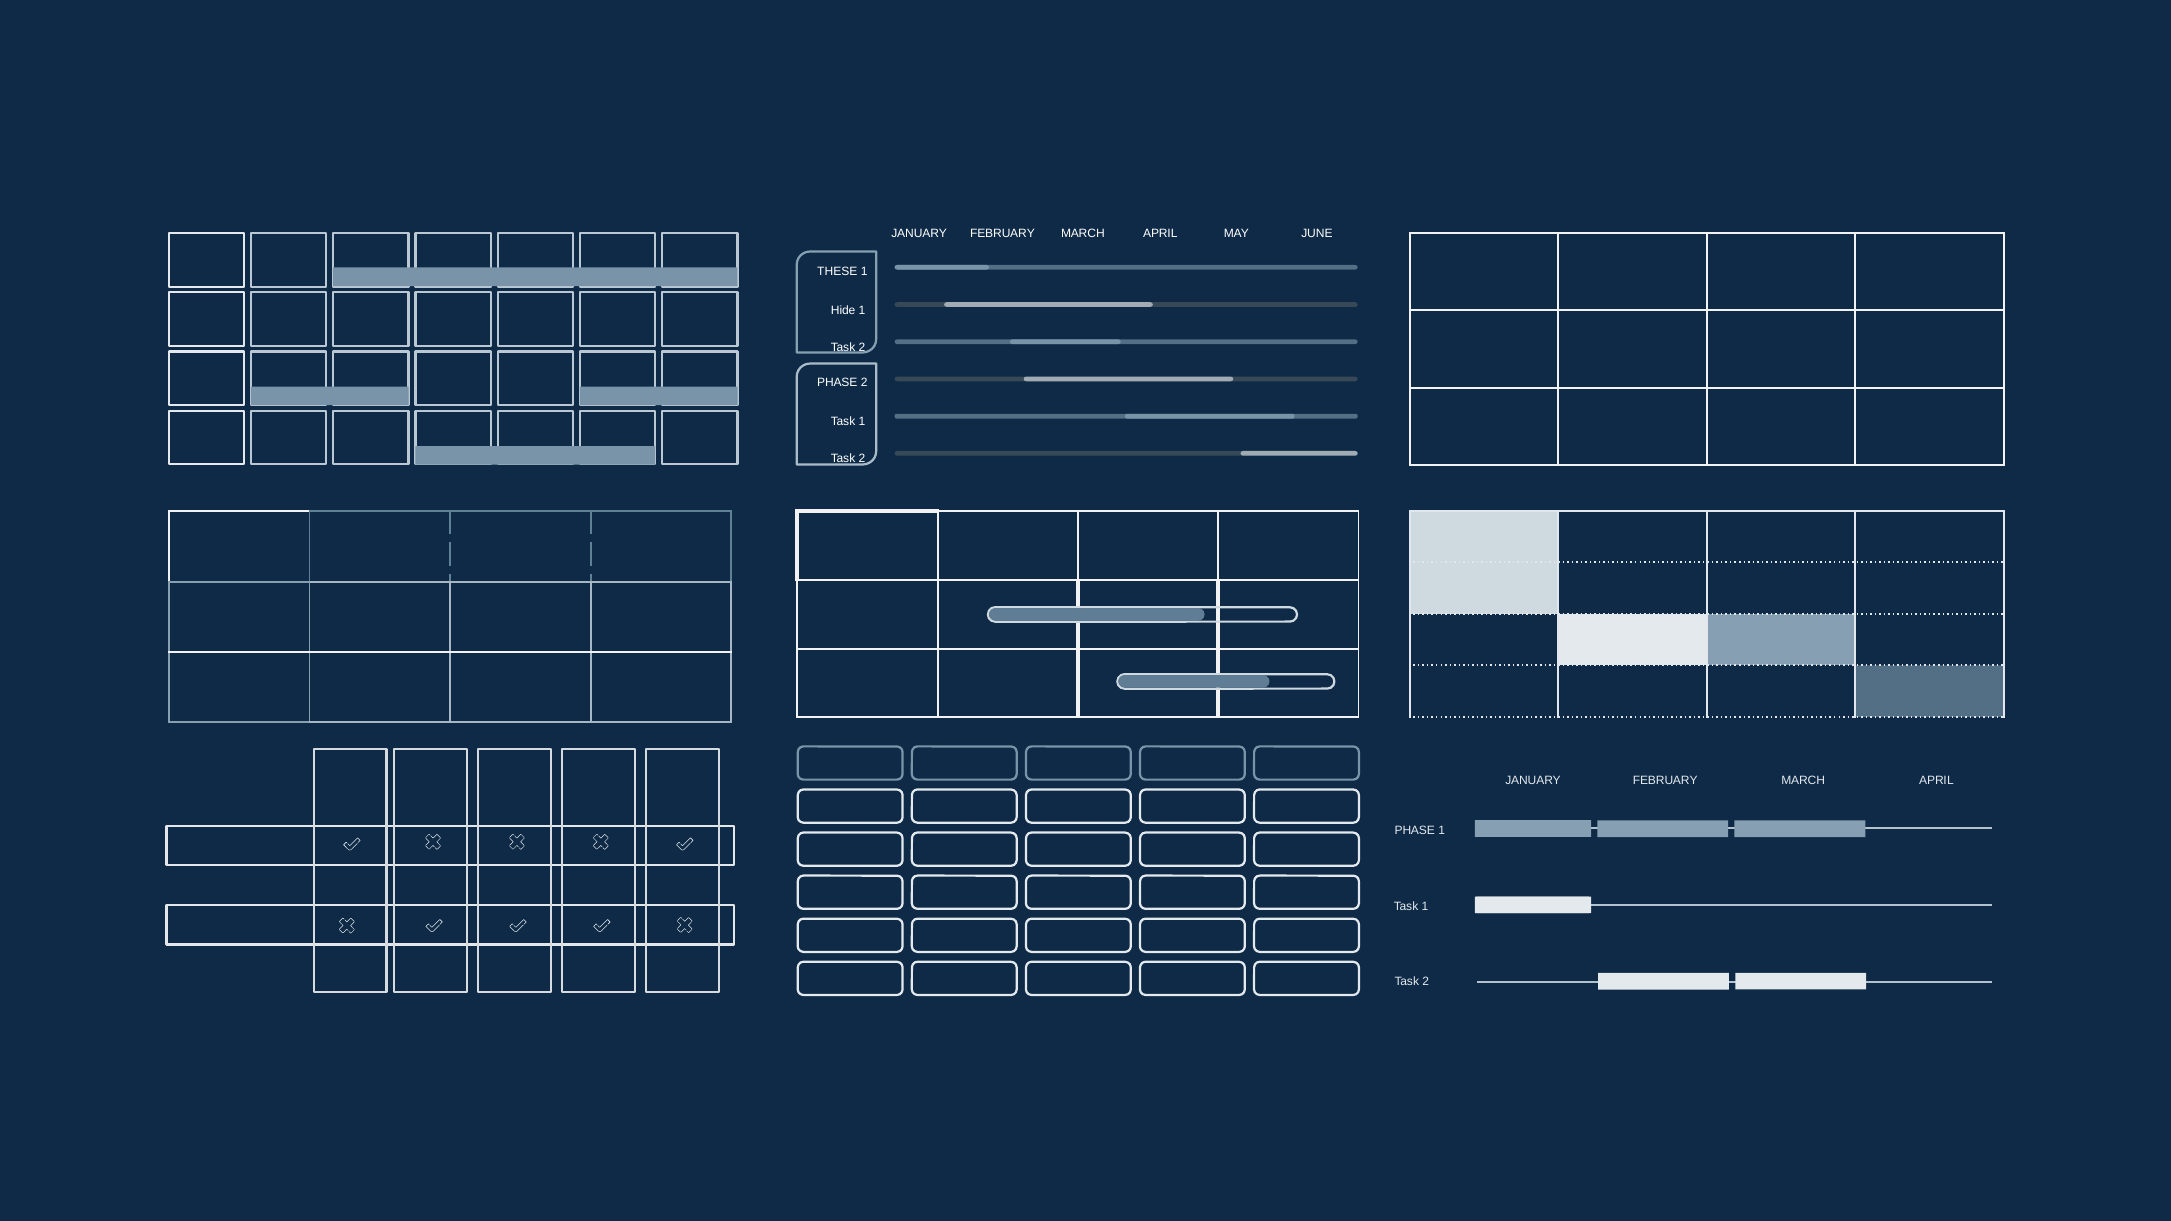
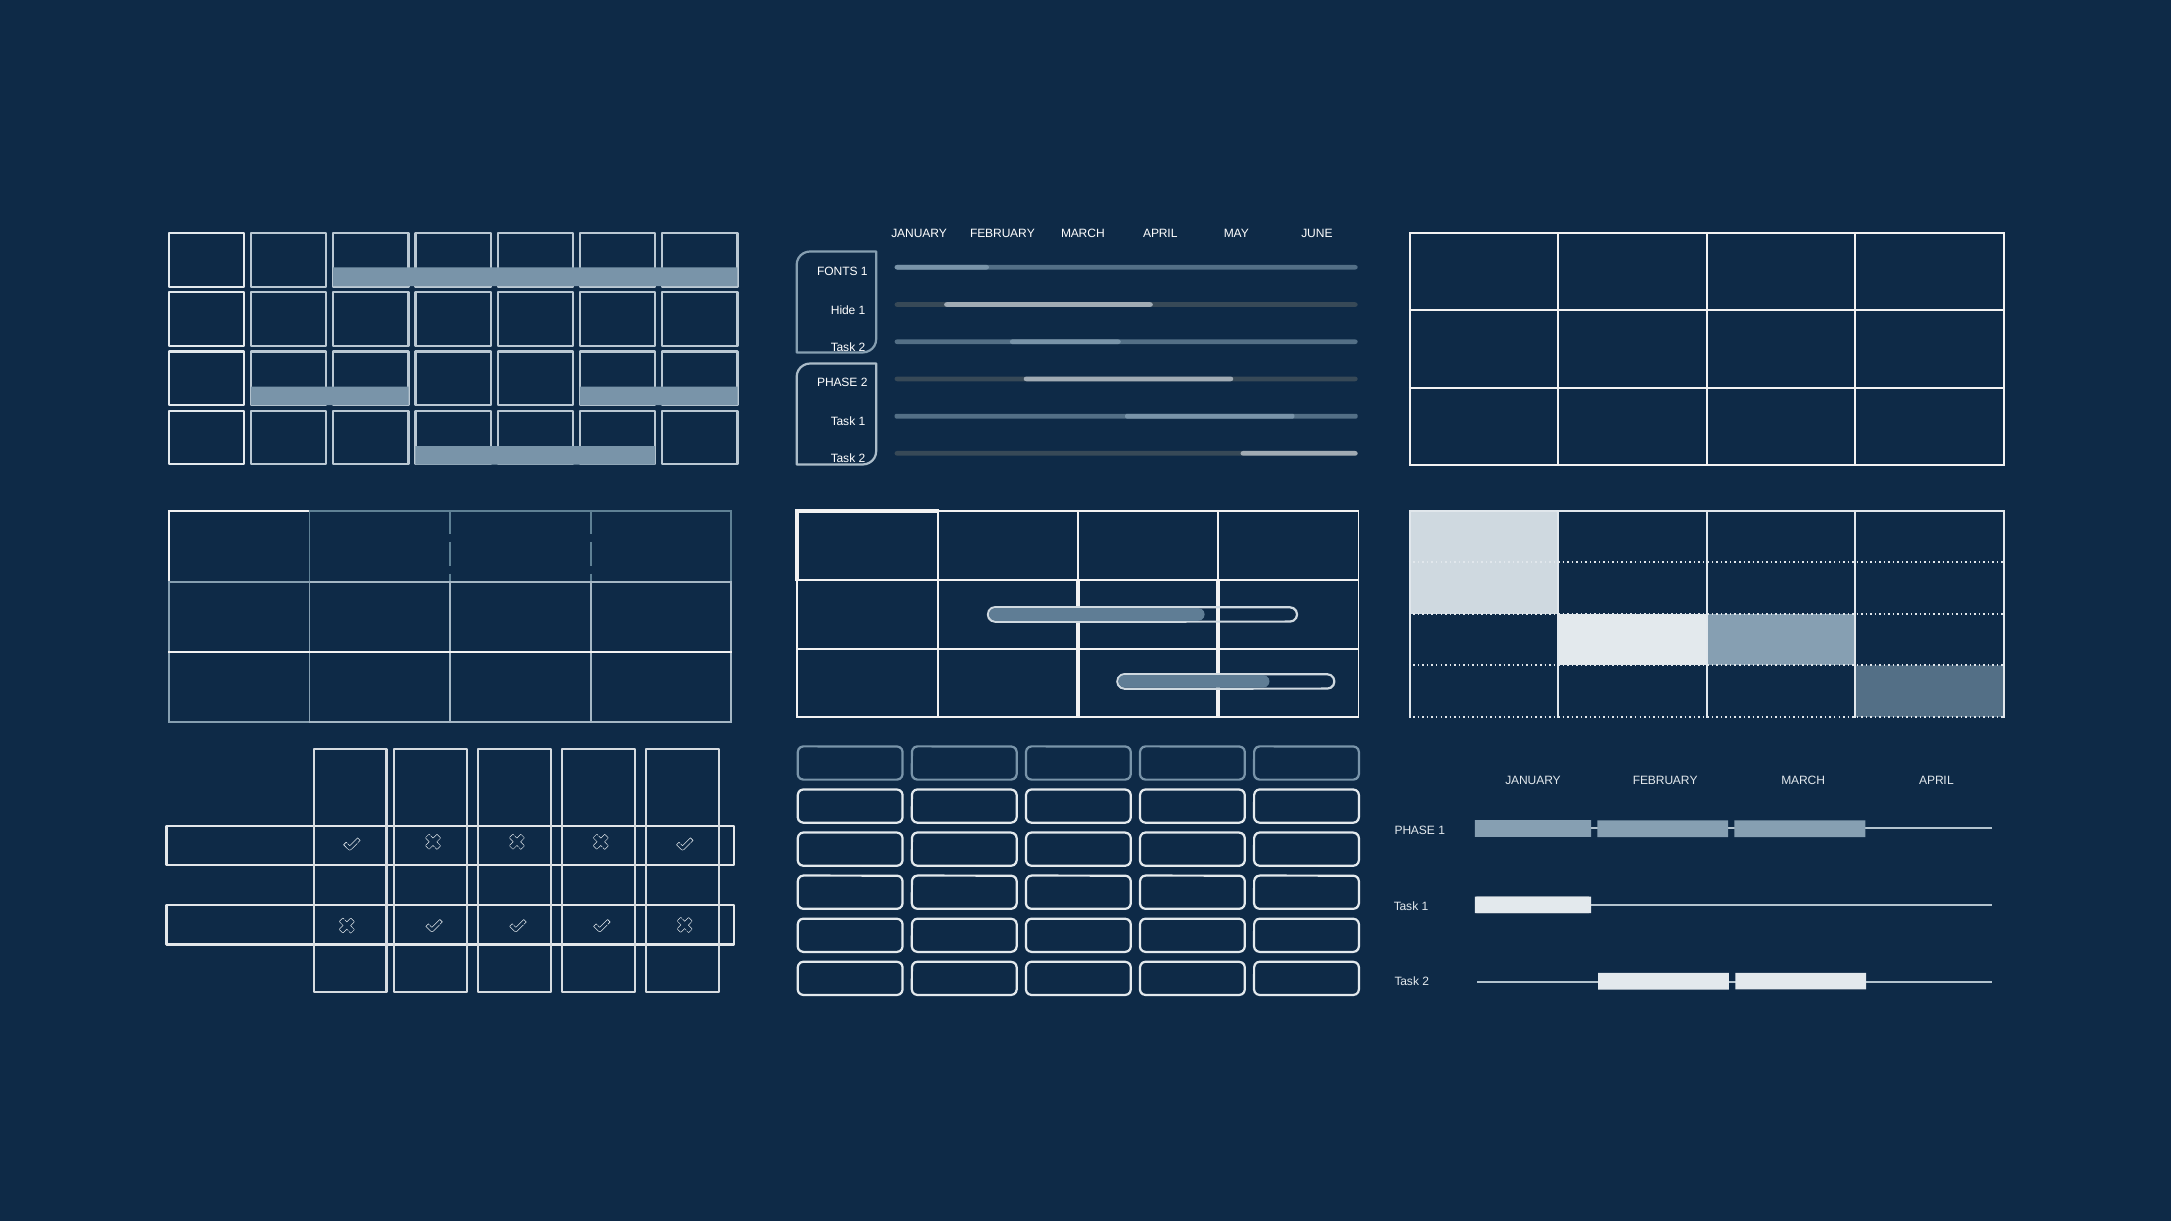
THESE: THESE -> FONTS (837, 272)
